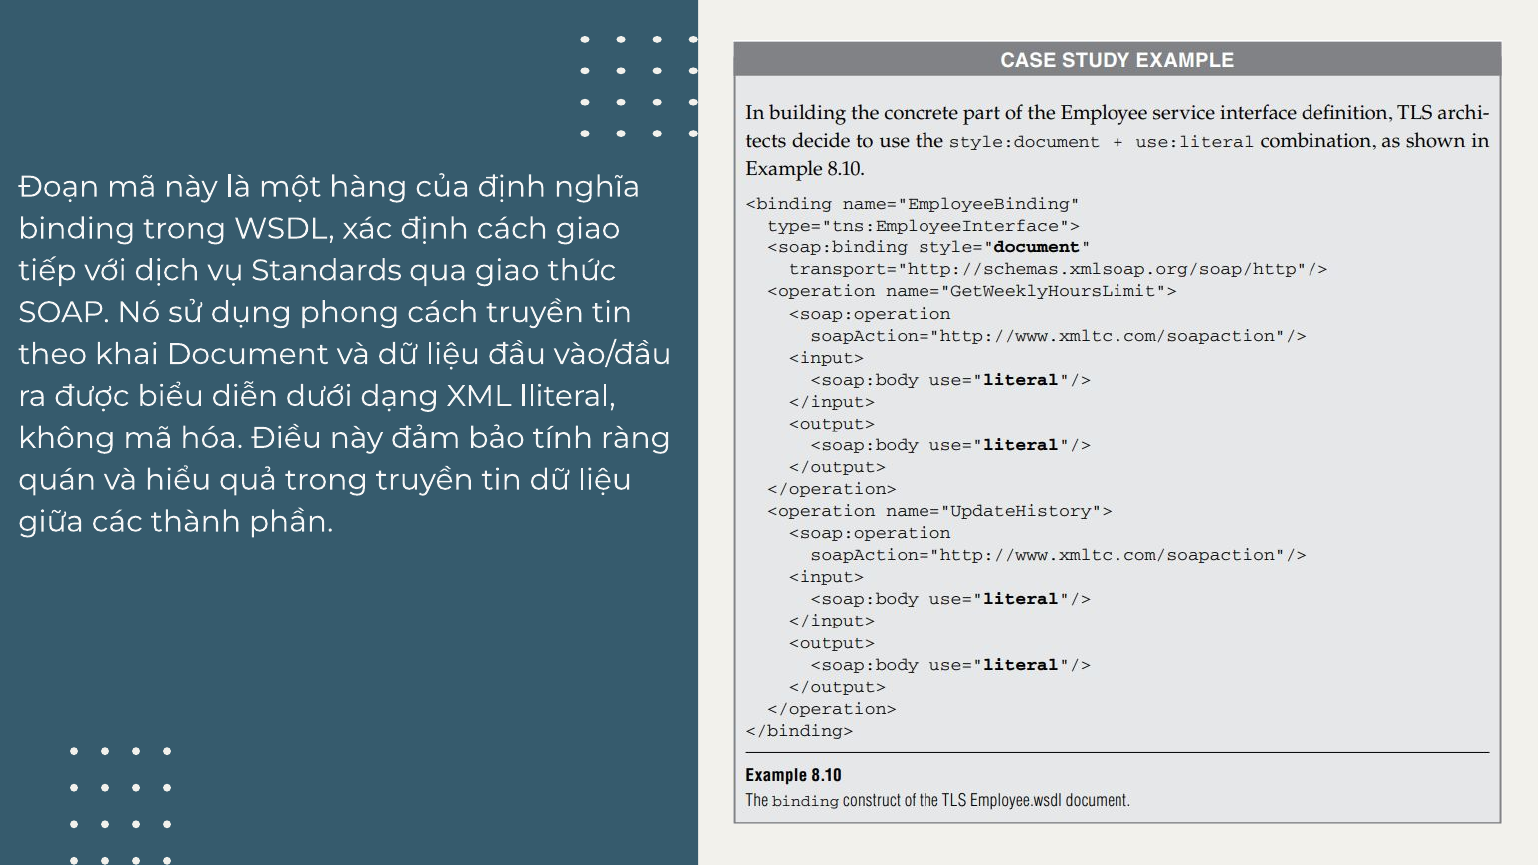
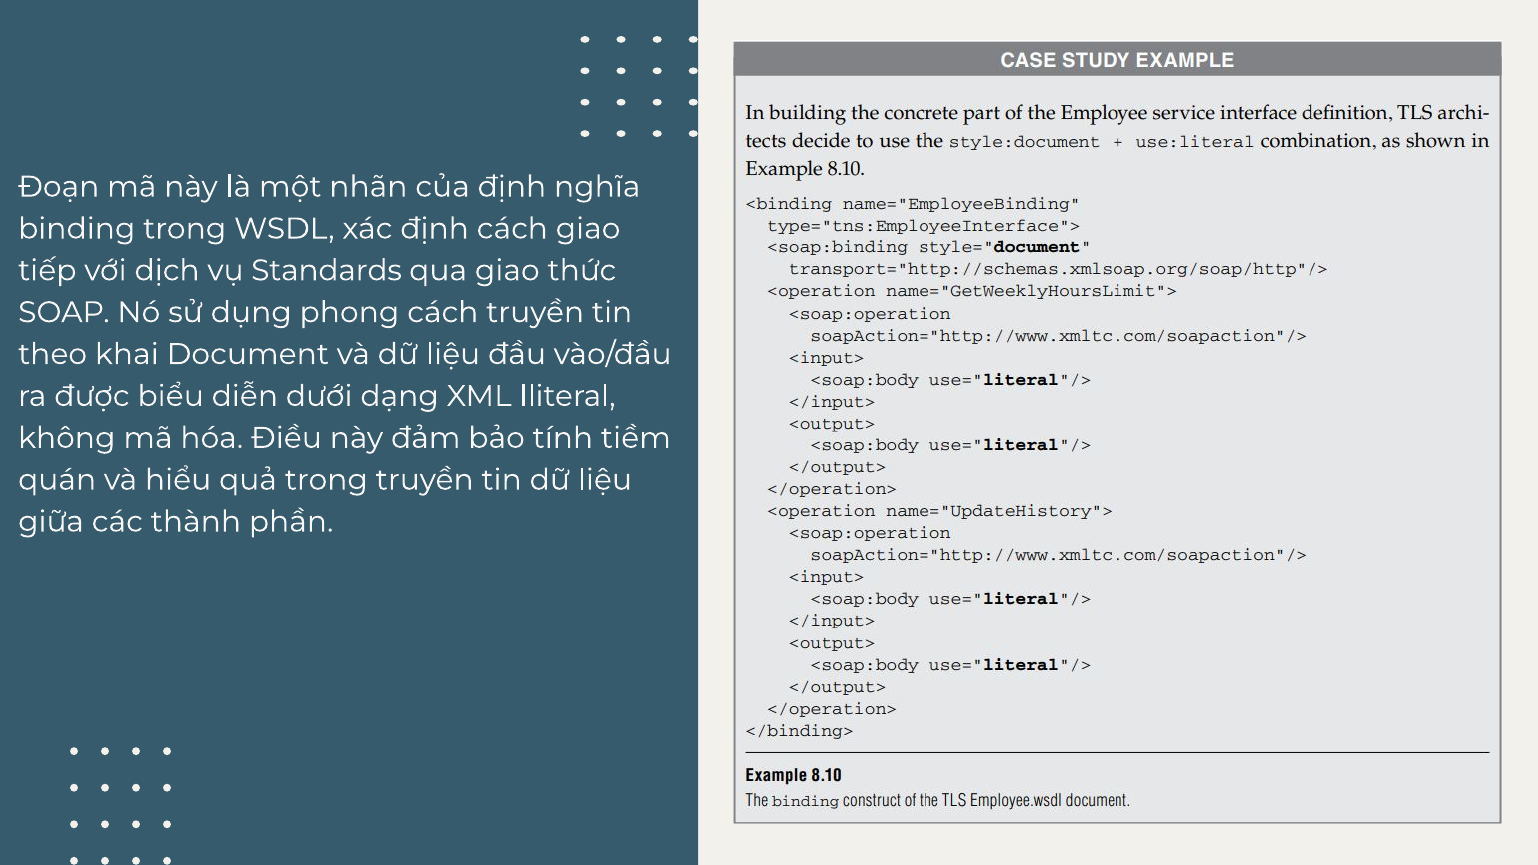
hàng: hàng -> nhãn (368, 187)
ràng: ràng -> tiềm (636, 438)
